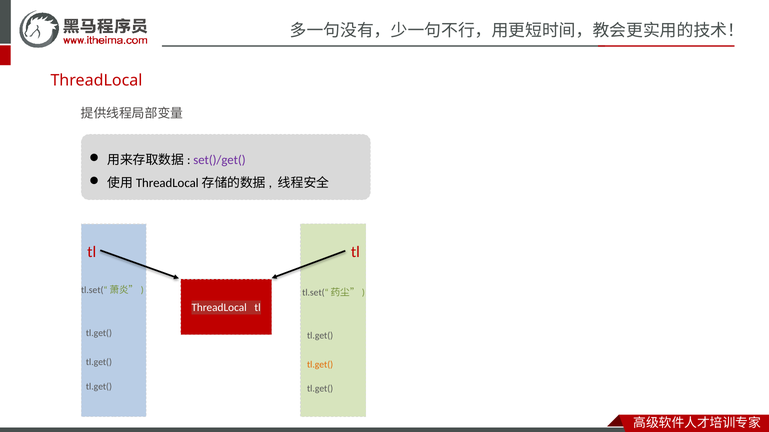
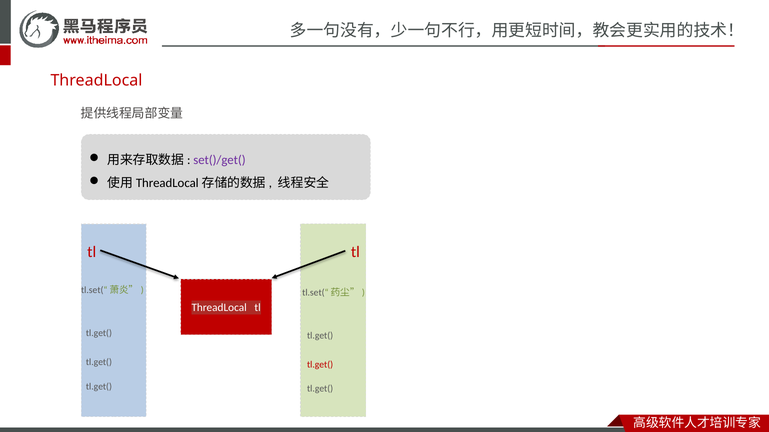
tl.get( colour: orange -> red (320, 365)
